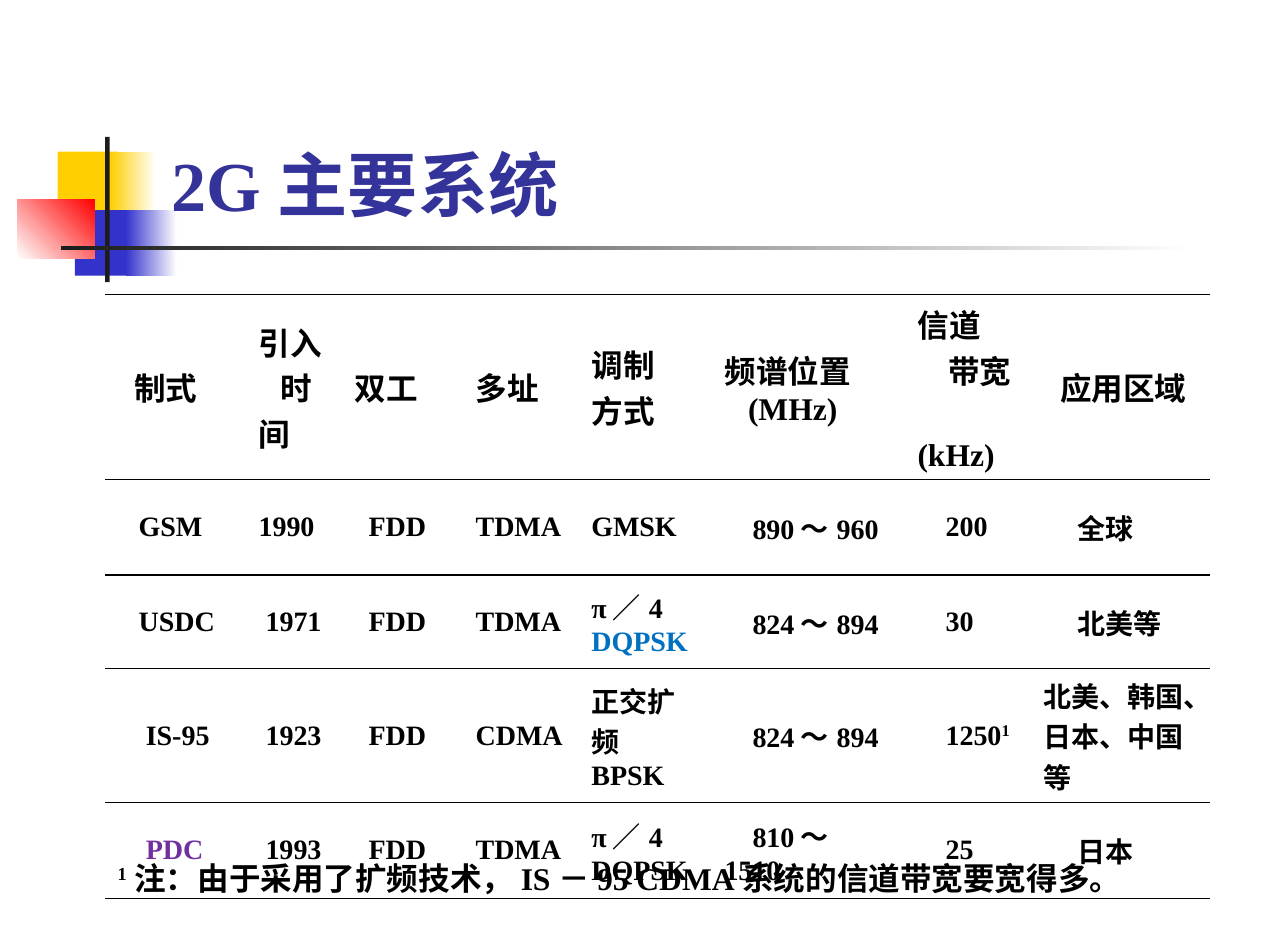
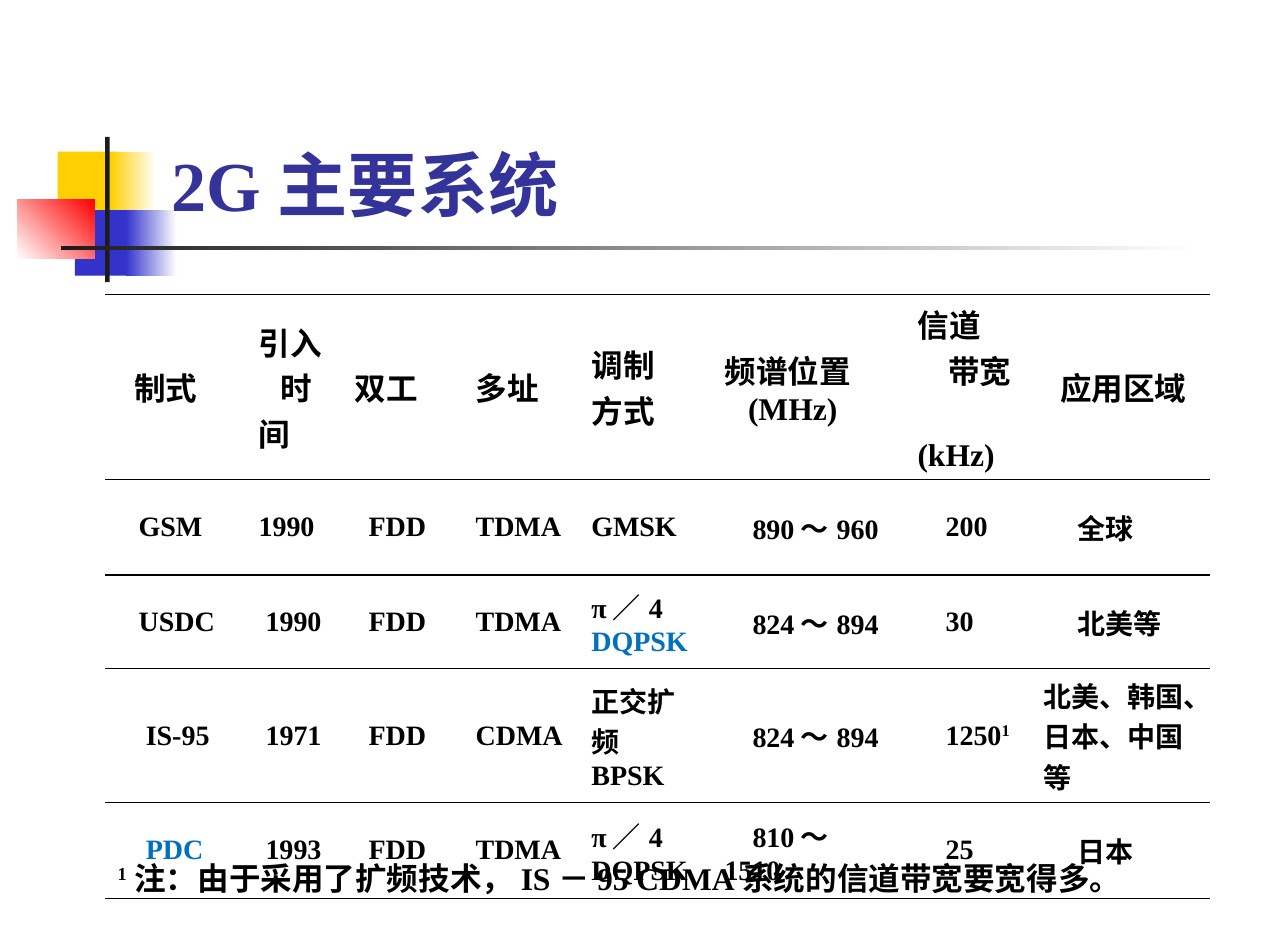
USDC 1971: 1971 -> 1990 (294, 622)
1923: 1923 -> 1971 (294, 736)
PDC colour: purple -> blue (175, 851)
